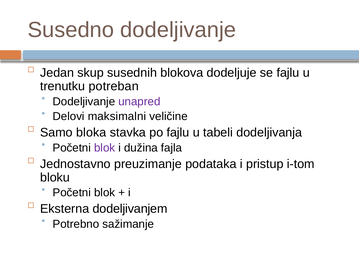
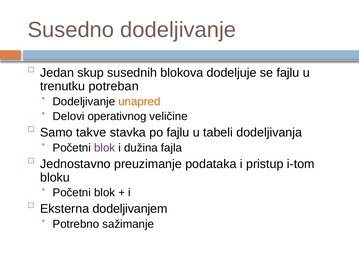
unapred colour: purple -> orange (139, 102)
maksimalni: maksimalni -> operativnog (117, 116)
bloka: bloka -> takve (91, 133)
